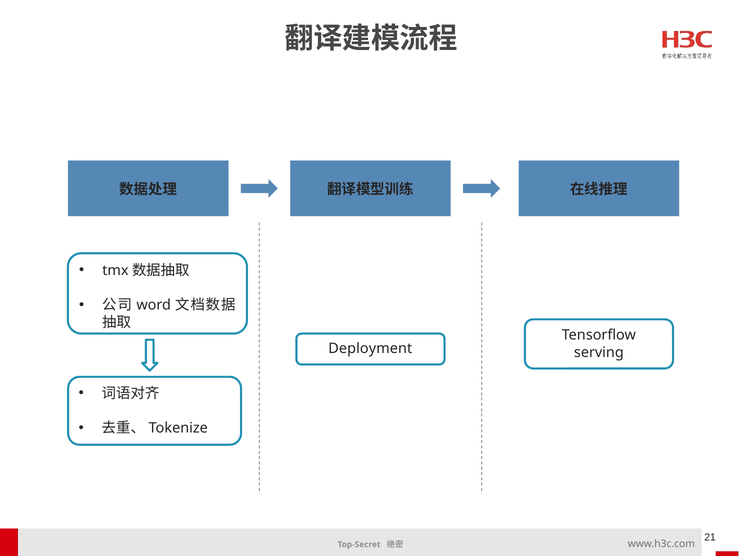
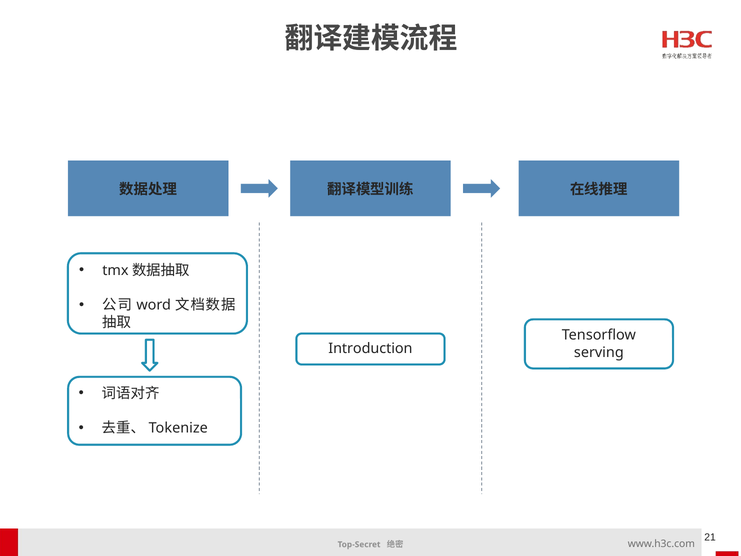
Deployment: Deployment -> Introduction (370, 348)
